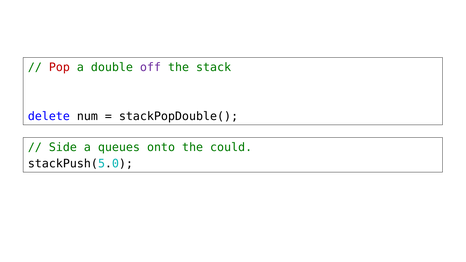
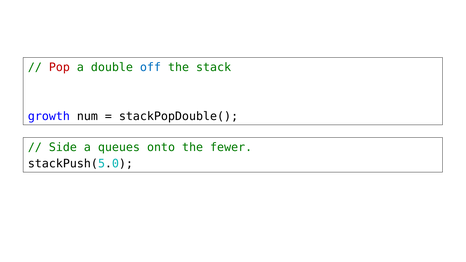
off colour: purple -> blue (150, 67)
delete: delete -> growth (49, 116)
could: could -> fewer (231, 148)
